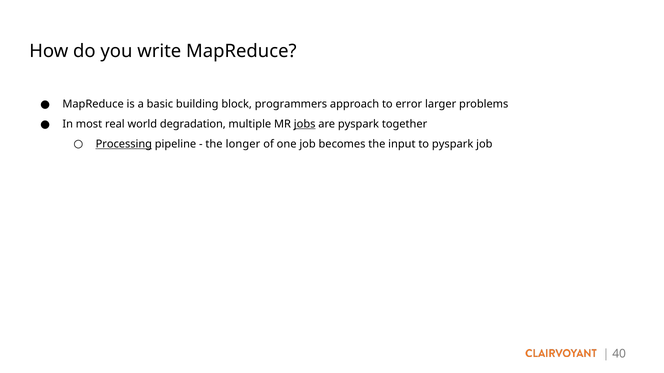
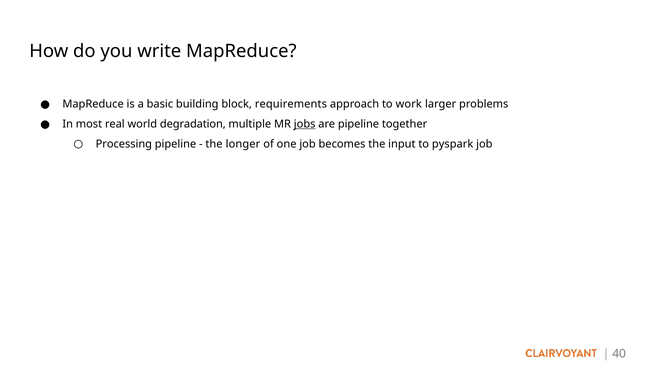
programmers: programmers -> requirements (291, 104)
error: error -> work (409, 104)
are pyspark: pyspark -> pipeline (358, 124)
Processing underline: present -> none (124, 144)
